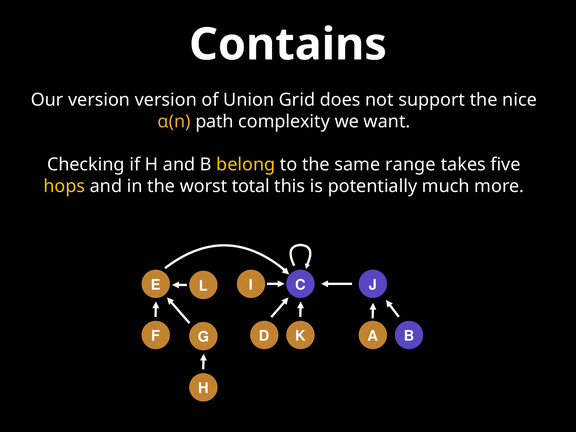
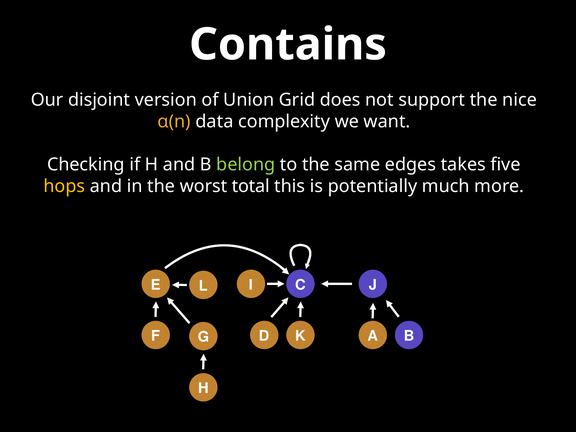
Our version: version -> disjoint (99, 100)
path: path -> data (214, 121)
belong colour: yellow -> light green (246, 165)
range: range -> edges (410, 165)
